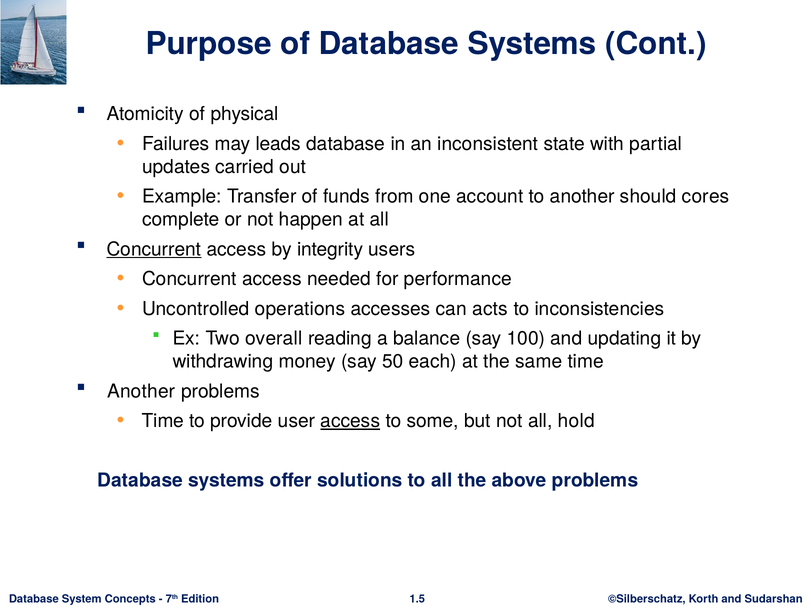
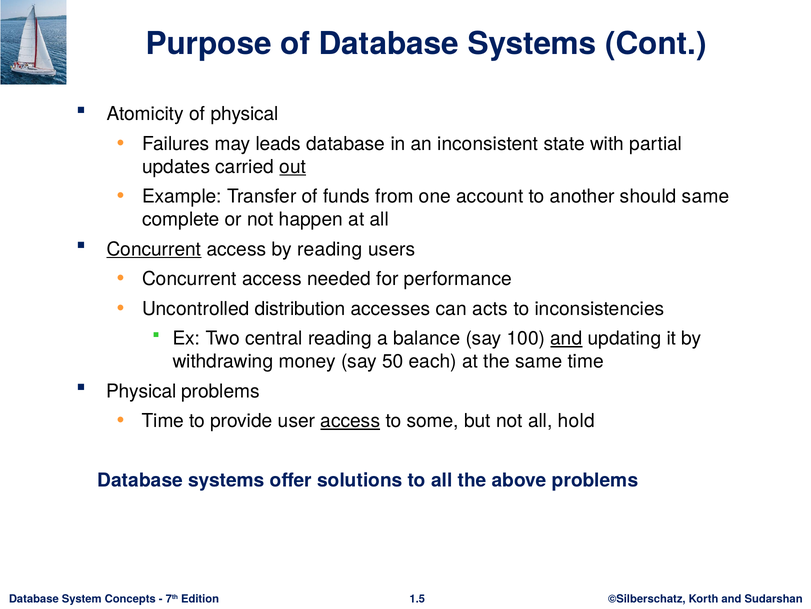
out underline: none -> present (293, 167)
should cores: cores -> same (706, 196)
by integrity: integrity -> reading (330, 249)
operations: operations -> distribution (300, 308)
overall: overall -> central (274, 338)
and underline: none -> present (566, 338)
Another: Another -> Physical (141, 391)
